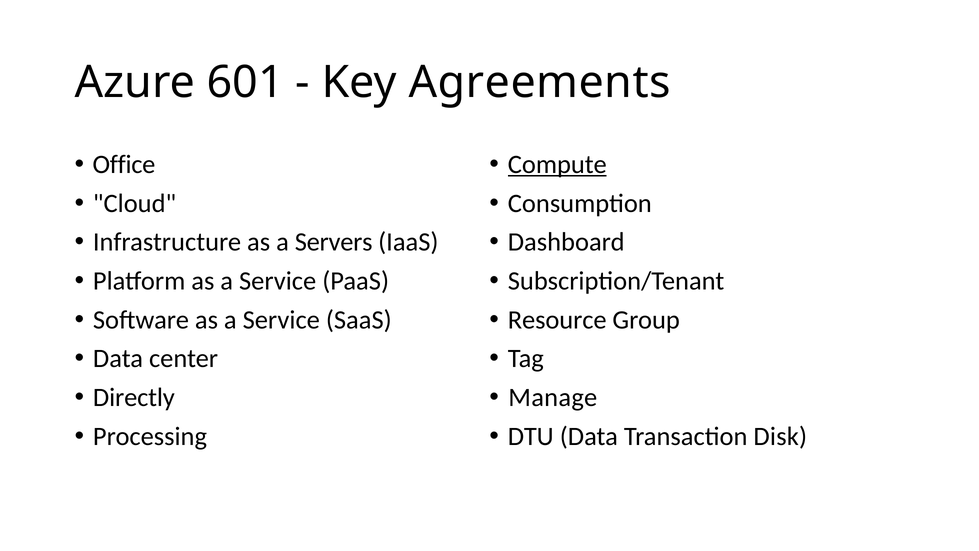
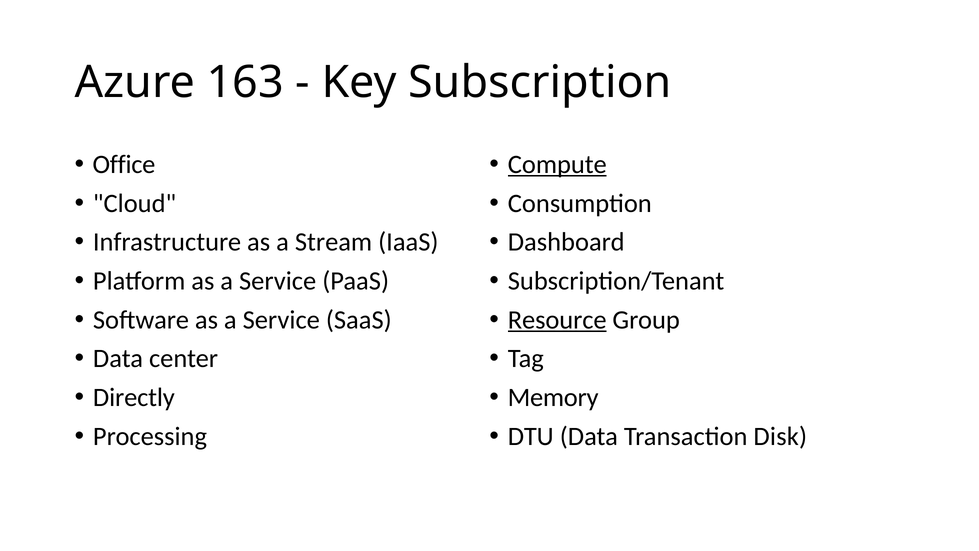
601: 601 -> 163 (245, 82)
Agreements: Agreements -> Subscription (540, 82)
Servers: Servers -> Stream (334, 242)
Resource underline: none -> present (557, 320)
Manage: Manage -> Memory (553, 397)
